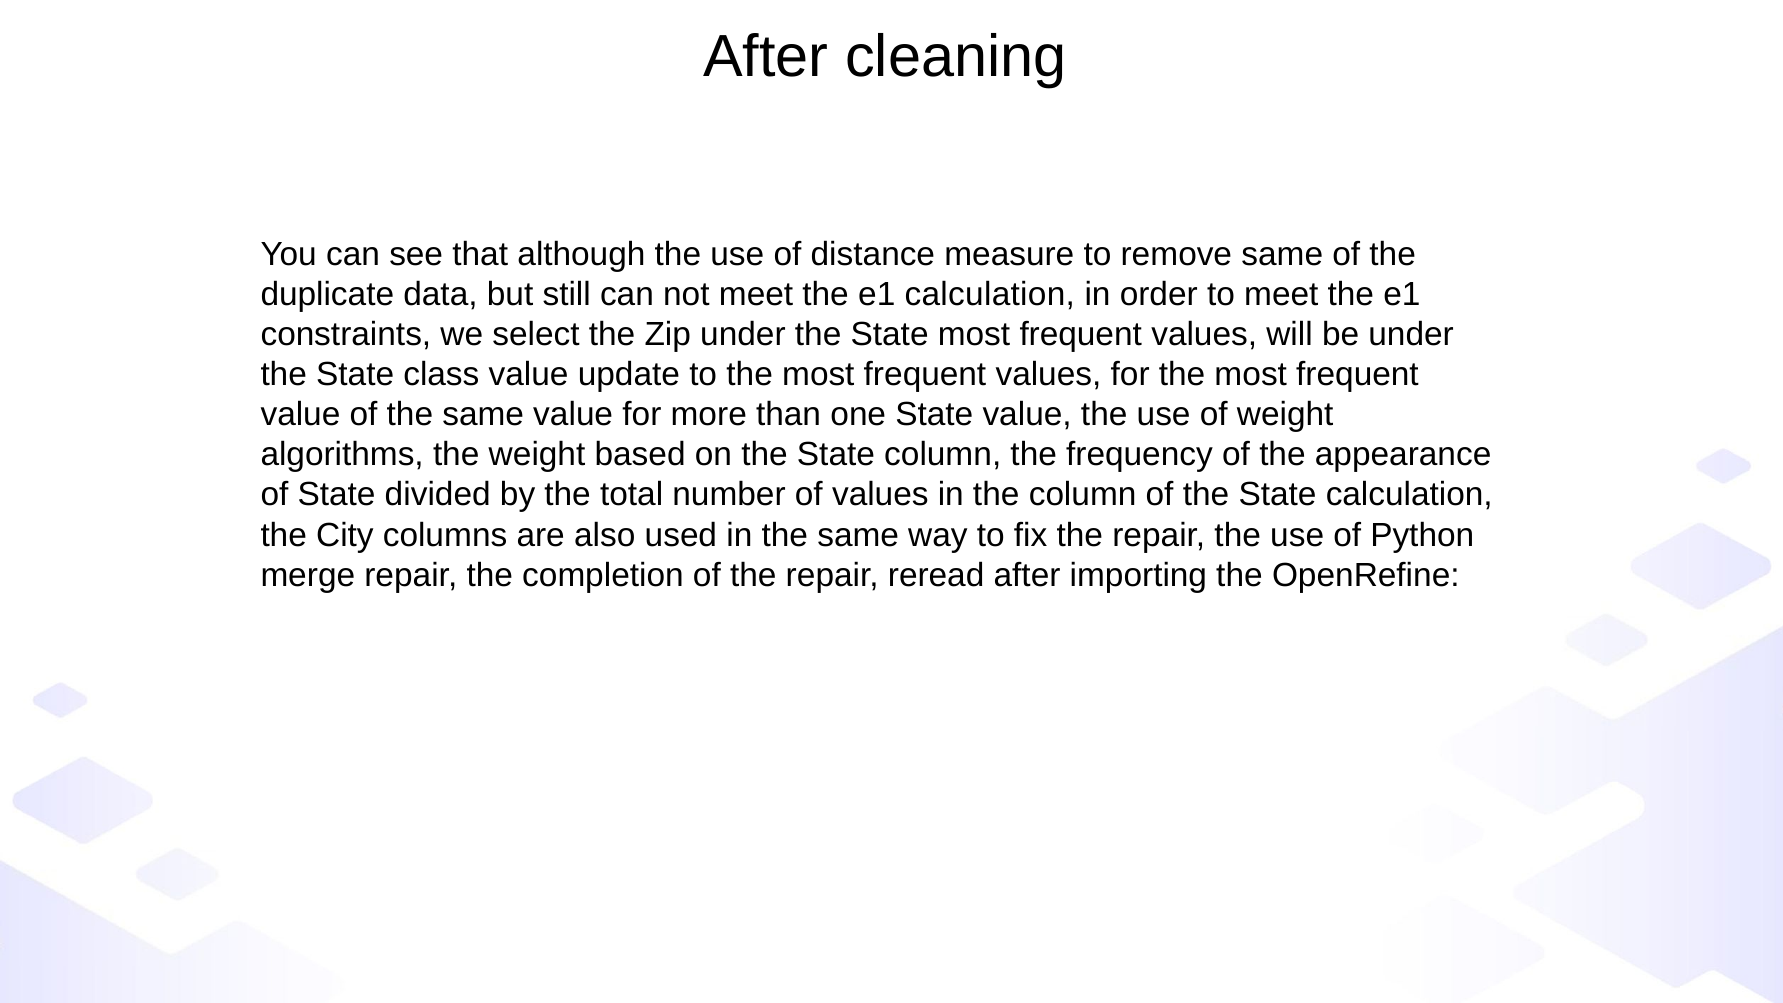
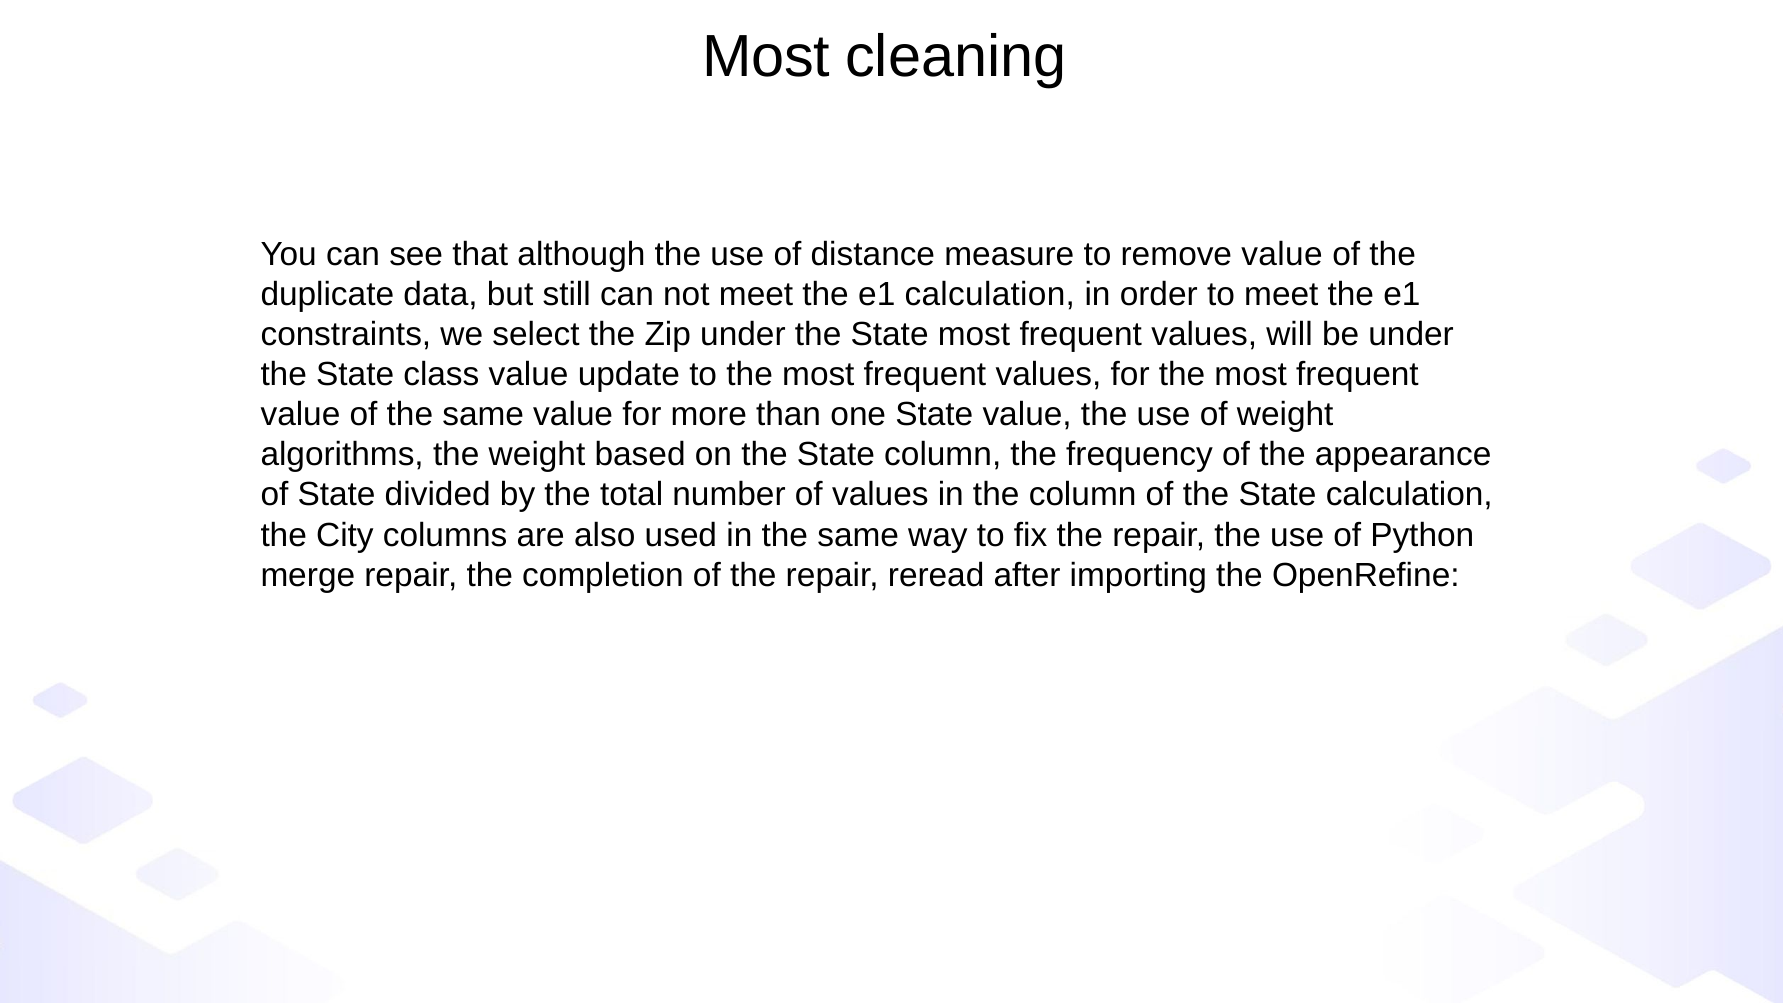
After: After -> Most (766, 57)
remove same: same -> value (1282, 254)
